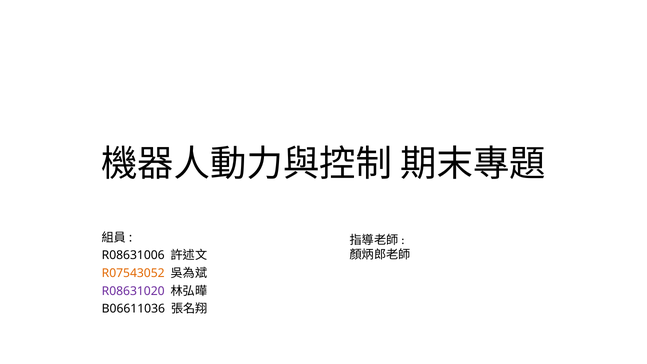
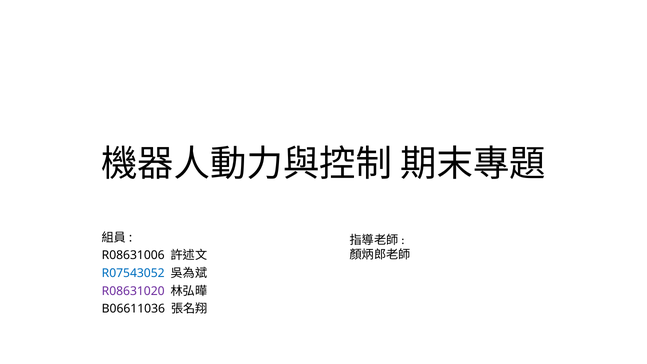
R07543052 colour: orange -> blue (133, 273)
